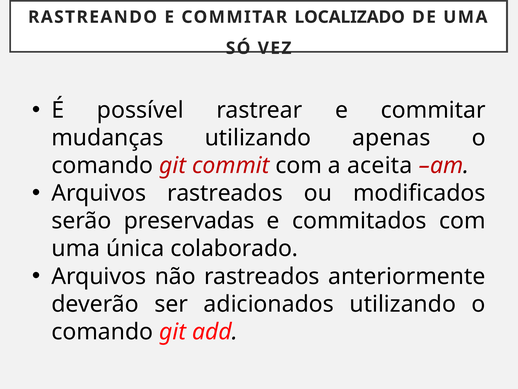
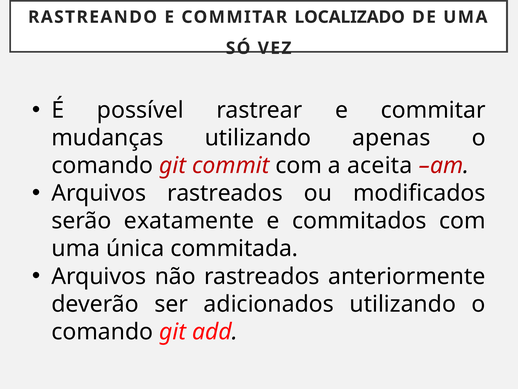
preservadas: preservadas -> exatamente (189, 221)
colaborado: colaborado -> commitada (234, 248)
